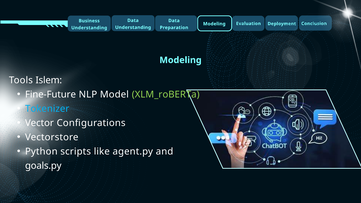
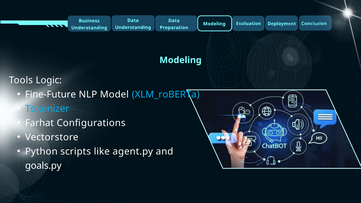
Islem: Islem -> Logic (49, 80)
XLM_roBERTa colour: light green -> light blue (166, 95)
Vector: Vector -> Farhat (39, 123)
